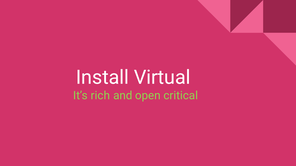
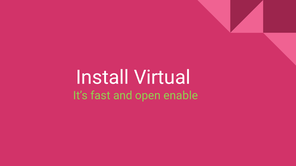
rich: rich -> fast (100, 96)
critical: critical -> enable (181, 96)
